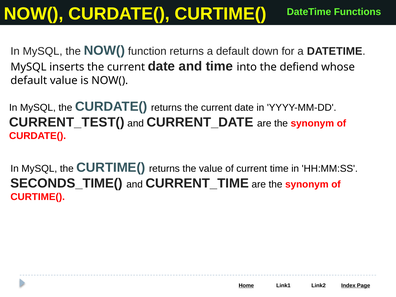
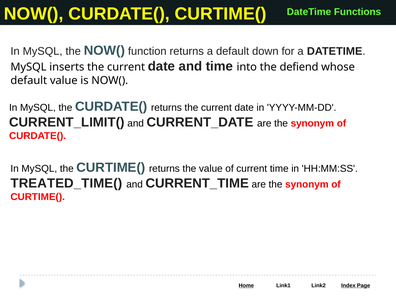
CURRENT_TEST(: CURRENT_TEST( -> CURRENT_LIMIT( (67, 122)
SECONDS_TIME(: SECONDS_TIME( -> TREATED_TIME( (66, 183)
